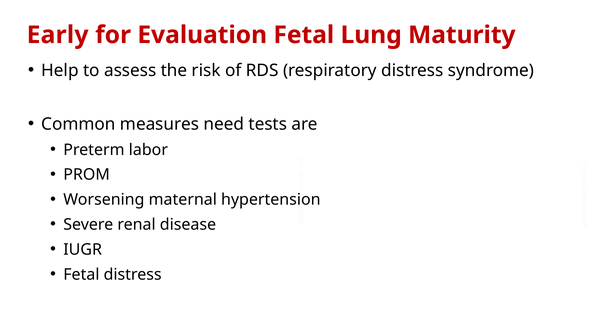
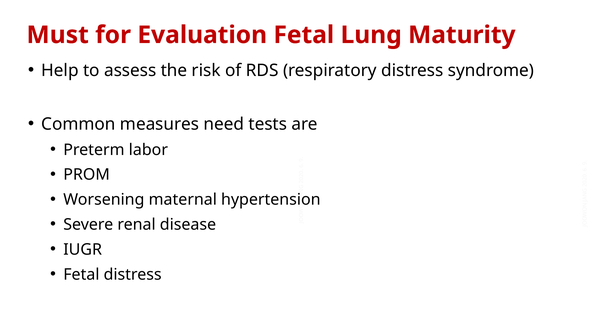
Early: Early -> Must (58, 35)
